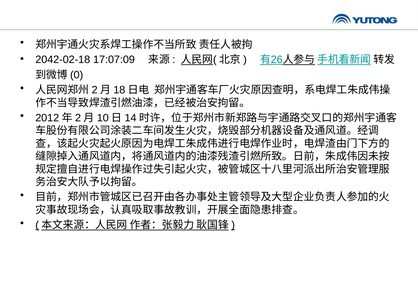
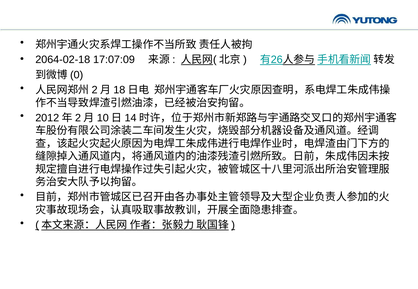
2042-02-18: 2042-02-18 -> 2064-02-18 (63, 60)
